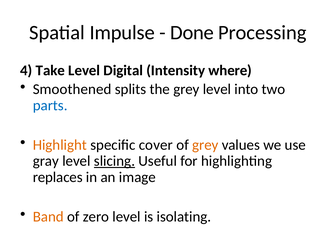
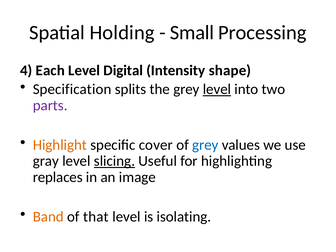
Impulse: Impulse -> Holding (122, 33)
Done: Done -> Small (192, 33)
Take: Take -> Each (50, 70)
where: where -> shape (230, 70)
Smoothened: Smoothened -> Specification (72, 89)
level underline: none -> present (217, 89)
parts colour: blue -> purple (50, 105)
grey colour: orange -> blue (205, 145)
zero: zero -> that (96, 217)
